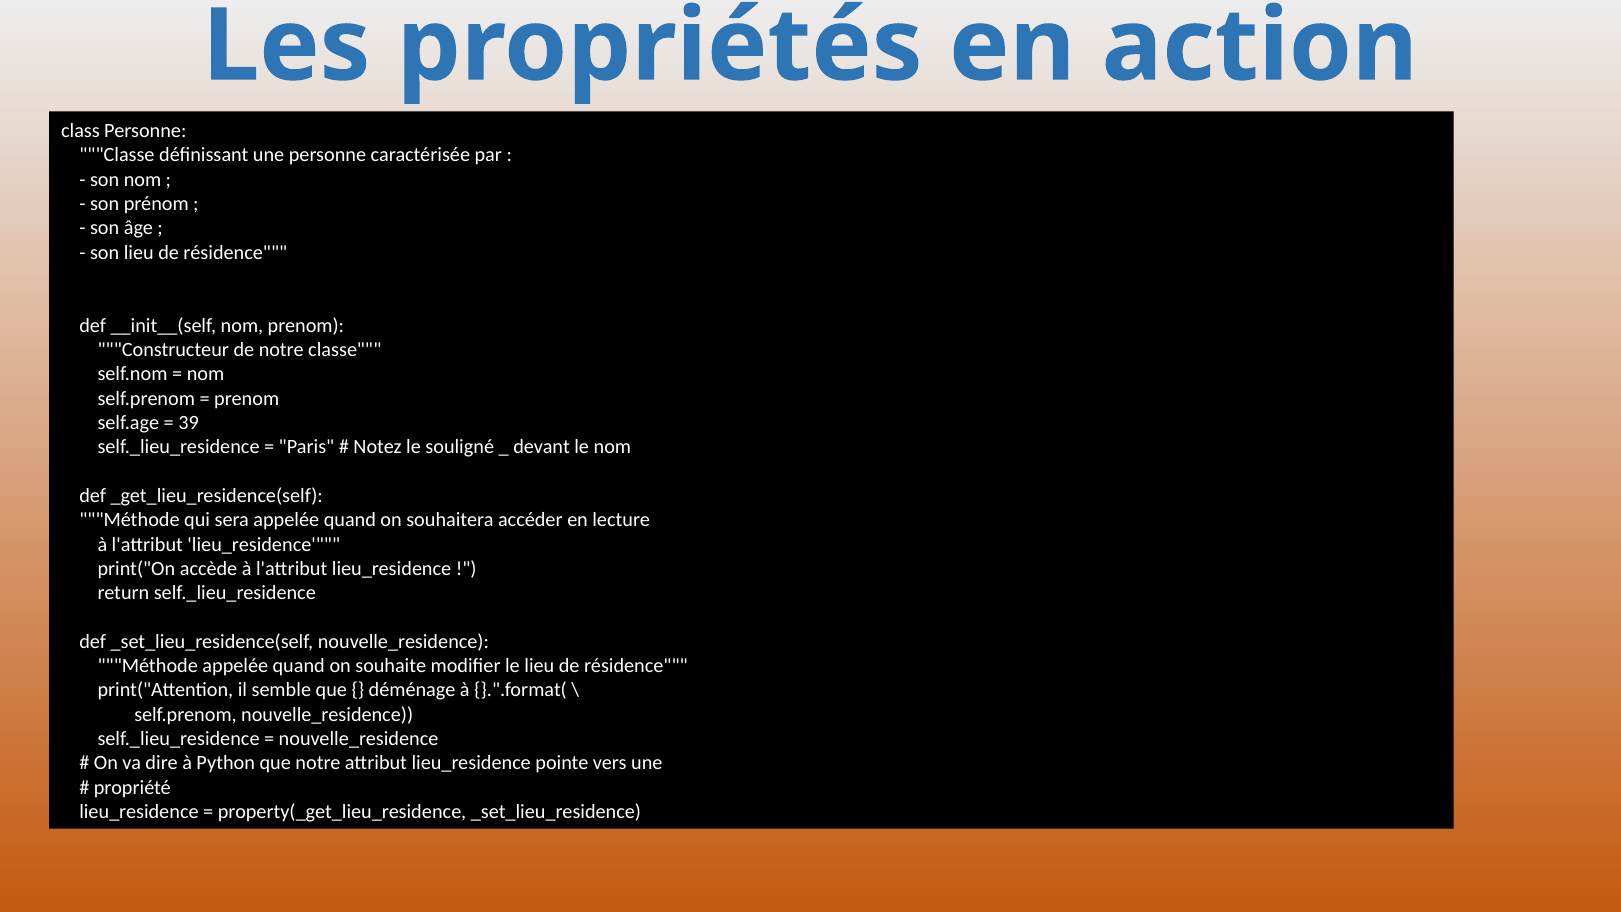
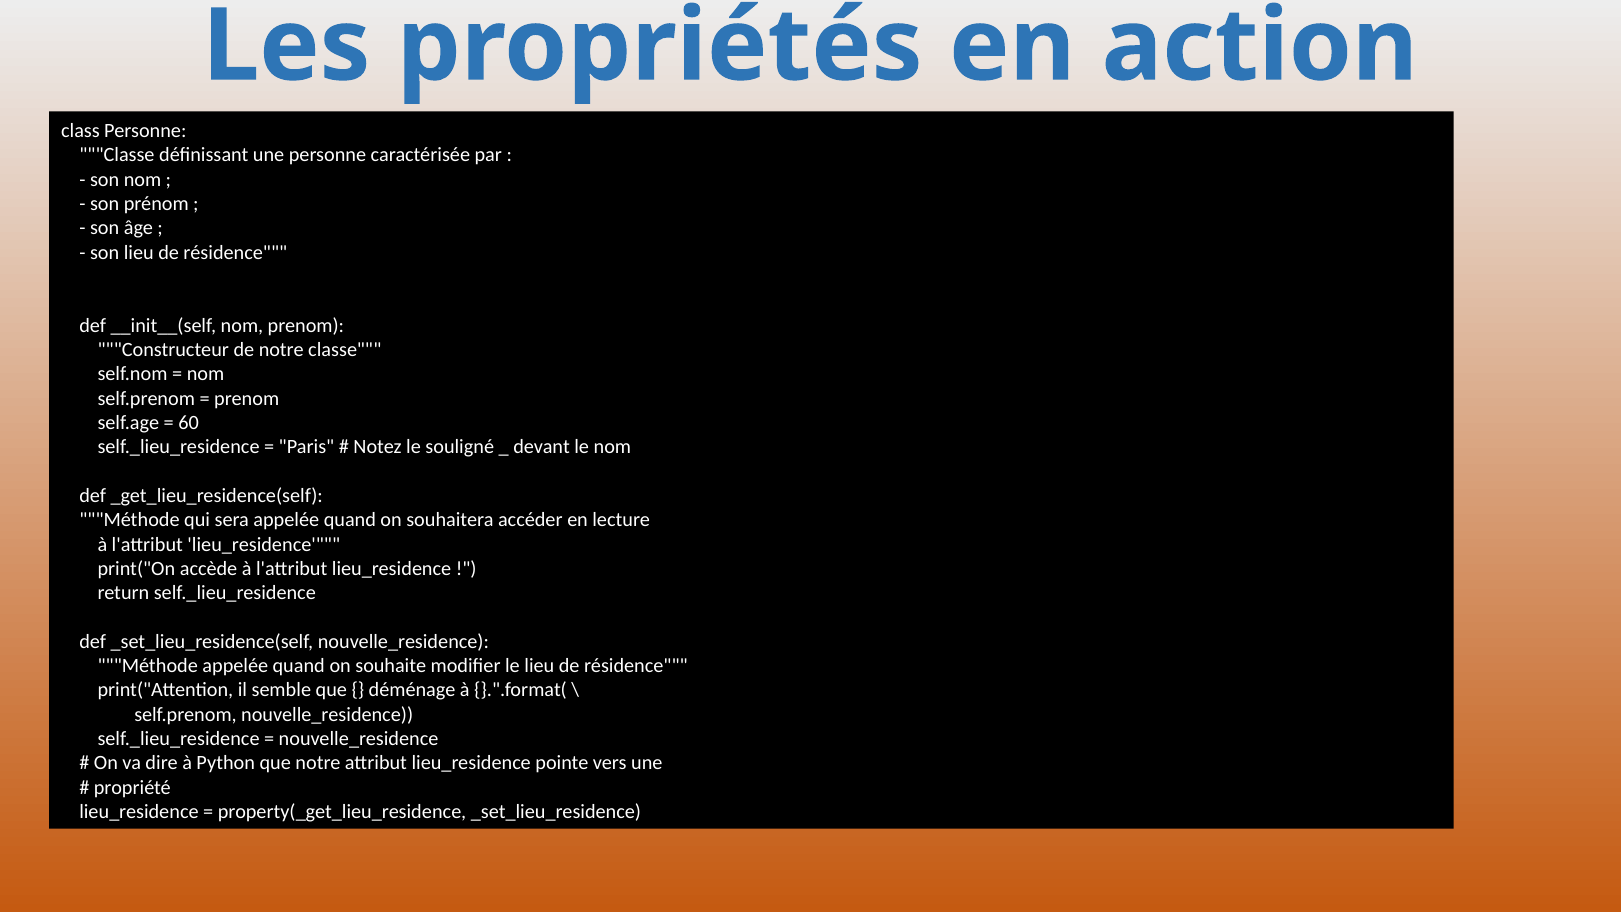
39: 39 -> 60 (189, 423)
